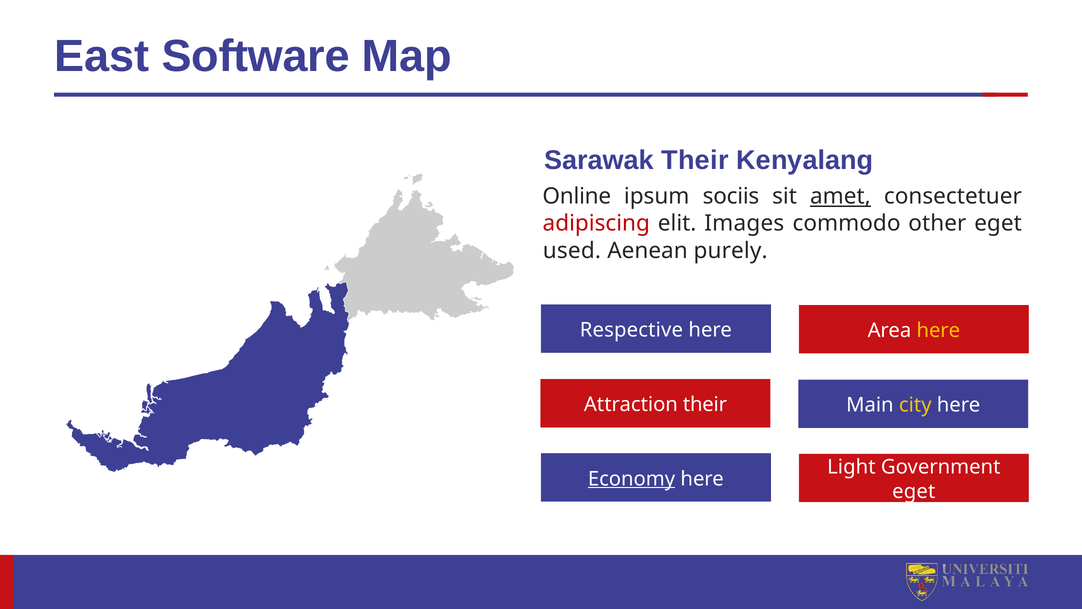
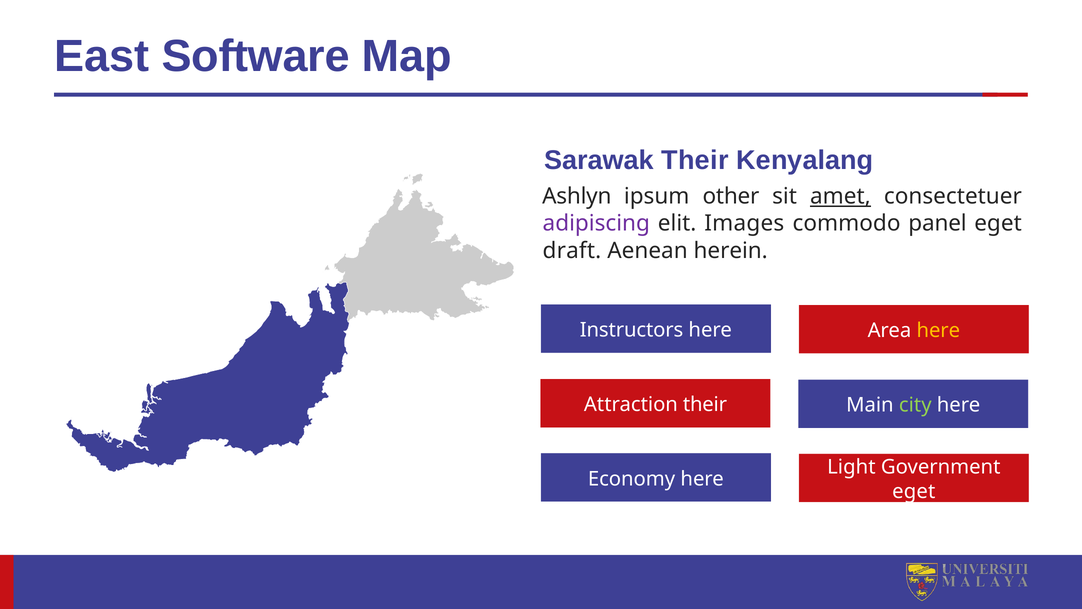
Online: Online -> Ashlyn (577, 196)
sociis: sociis -> other (731, 196)
adipiscing colour: red -> purple (596, 223)
other: other -> panel (937, 223)
used: used -> draft (572, 250)
purely: purely -> herein (731, 250)
Respective: Respective -> Instructors (632, 330)
city colour: yellow -> light green (915, 405)
Economy underline: present -> none (632, 479)
